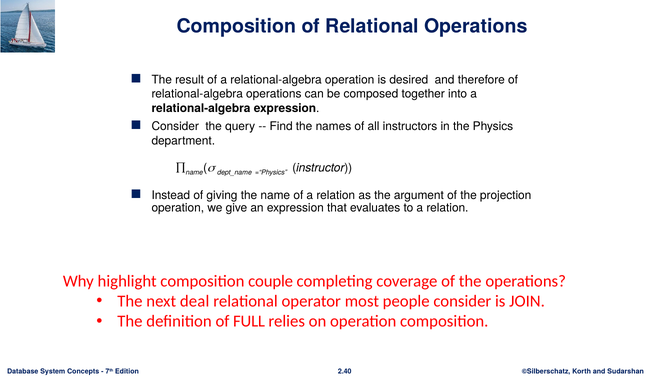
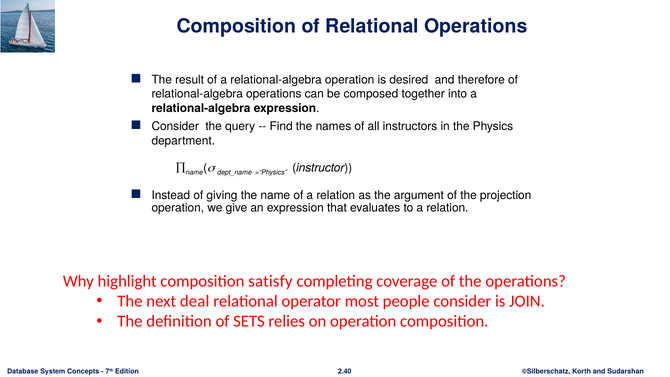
couple: couple -> satisfy (270, 281)
FULL: FULL -> SETS (249, 321)
